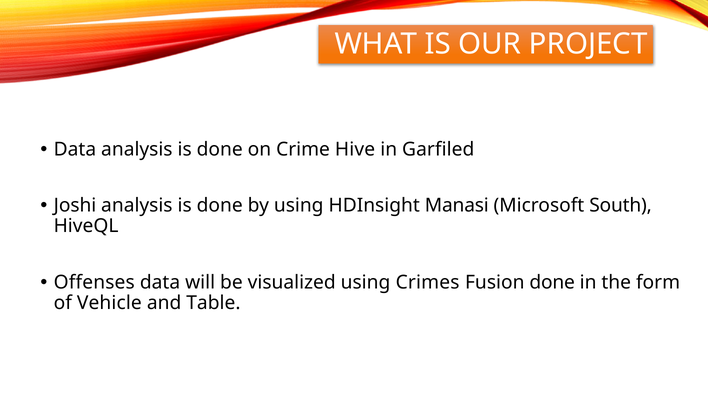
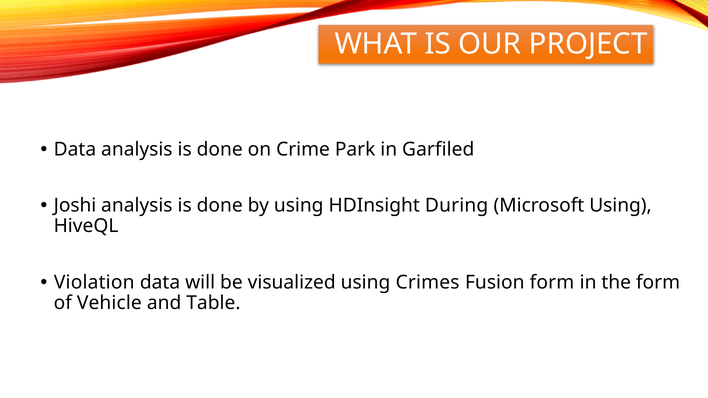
Hive: Hive -> Park (355, 149)
Manasi: Manasi -> During (457, 206)
Microsoft South: South -> Using (620, 206)
Offenses: Offenses -> Violation (94, 282)
Fusion done: done -> form (552, 282)
